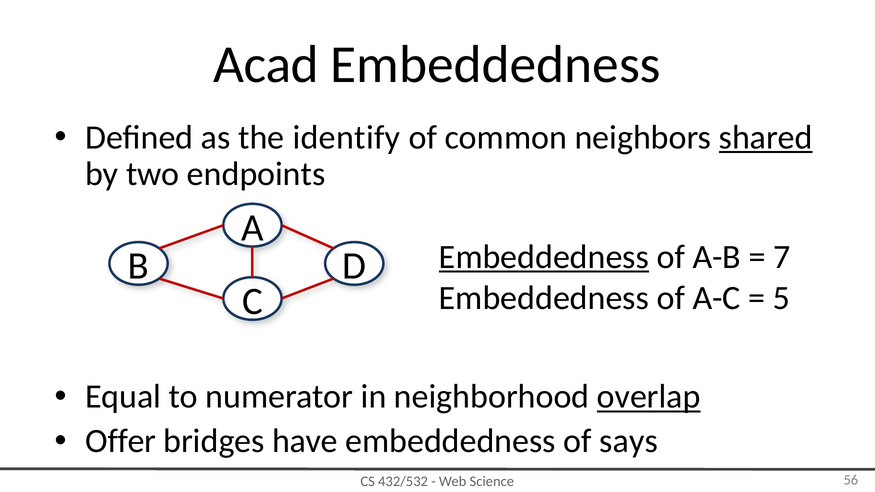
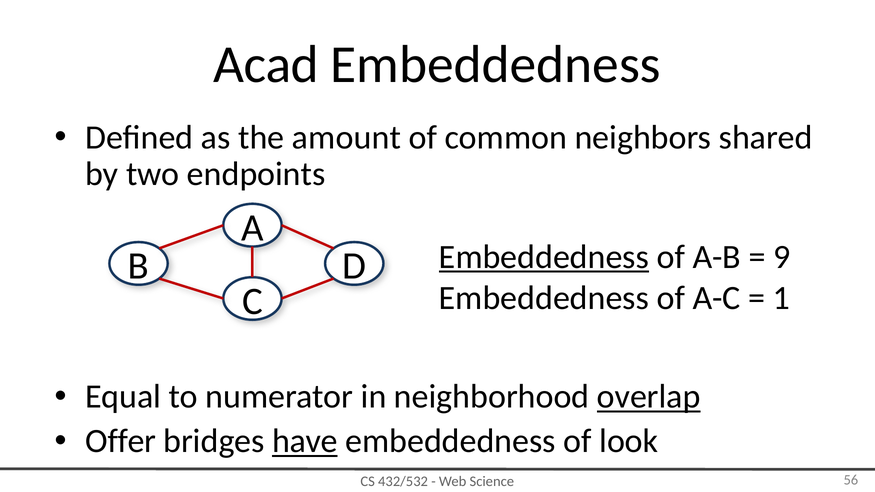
identify: identify -> amount (347, 137)
shared underline: present -> none (766, 137)
7: 7 -> 9 (782, 257)
5: 5 -> 1 (782, 298)
have underline: none -> present (305, 441)
says: says -> look (629, 441)
